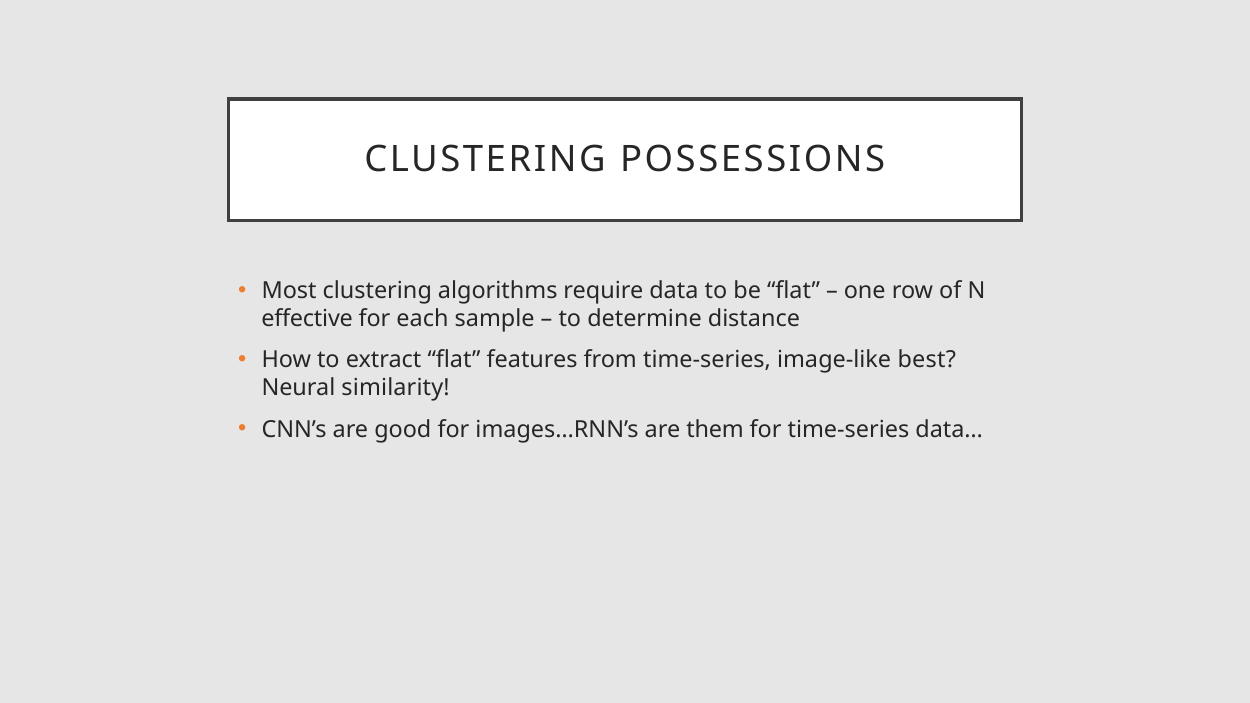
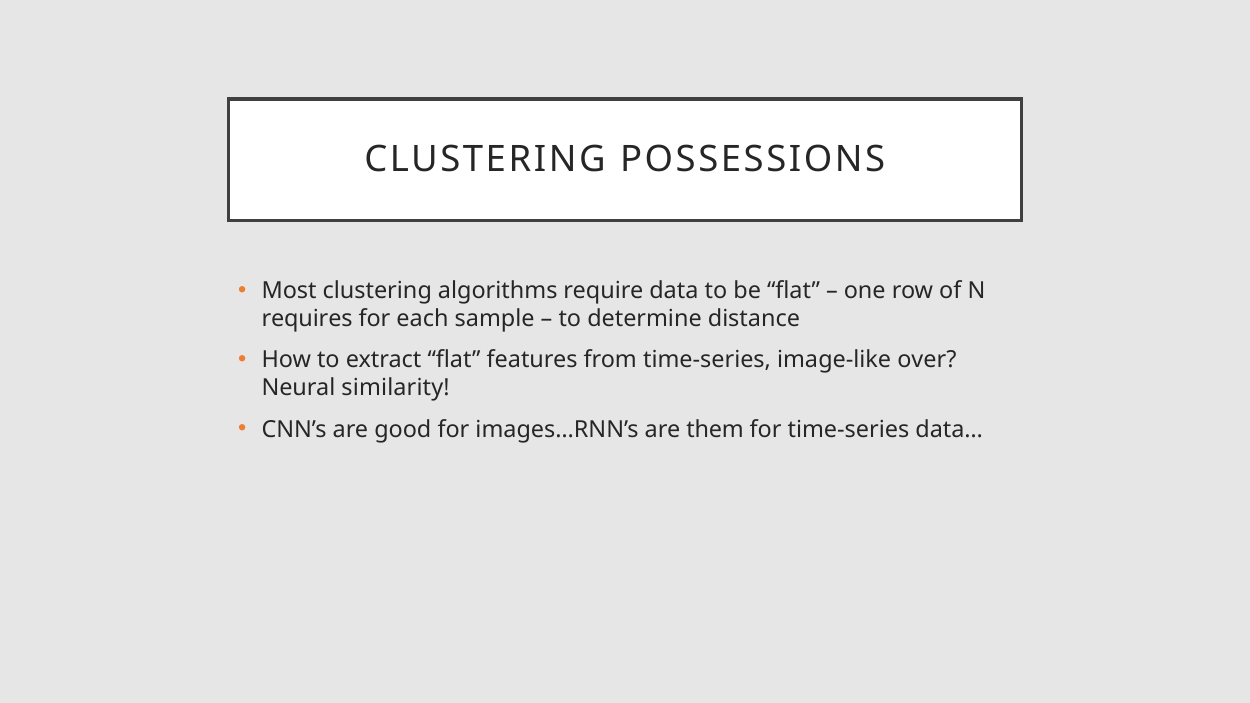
effective: effective -> requires (307, 319)
best: best -> over (927, 360)
